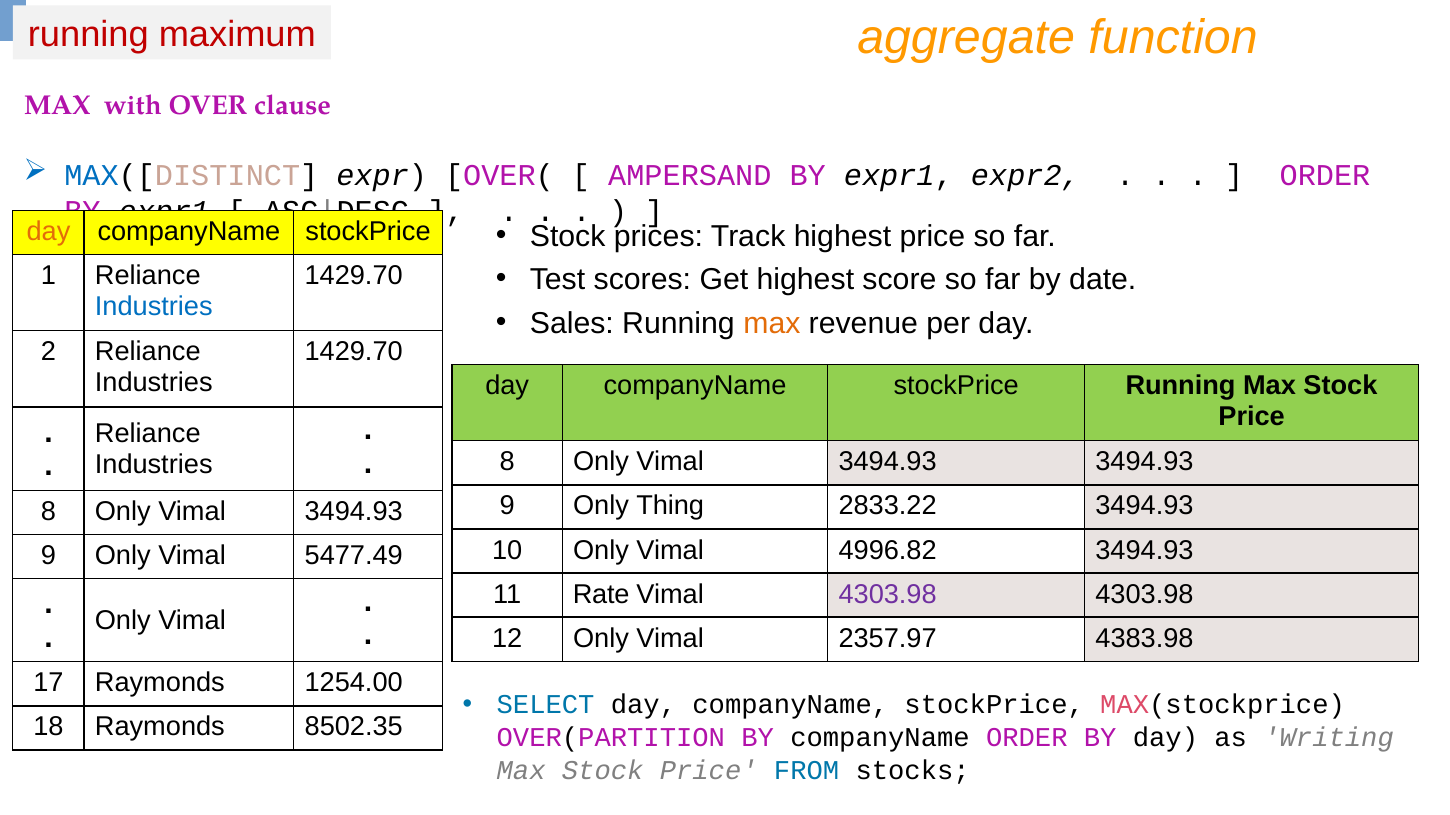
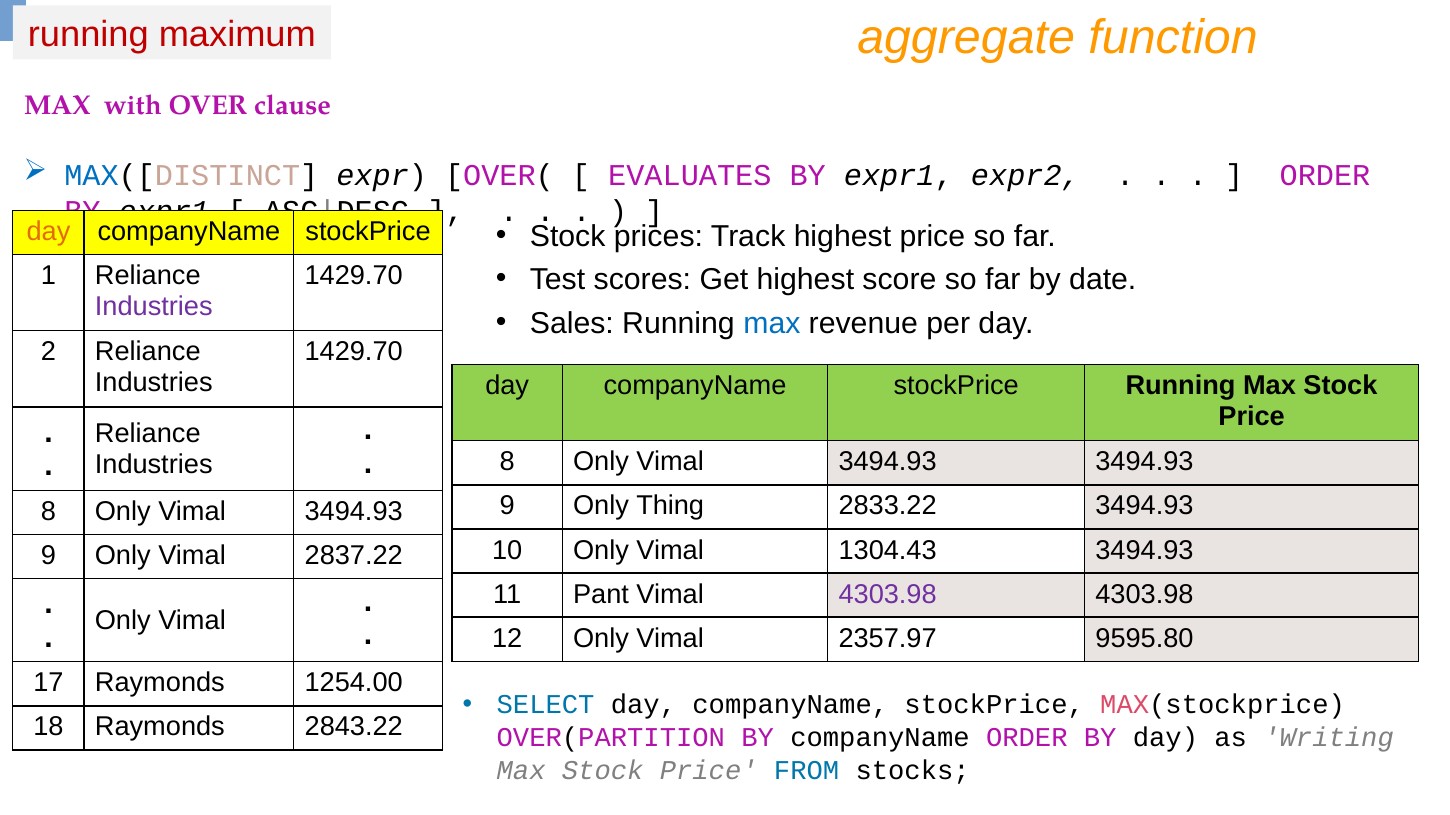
AMPERSAND: AMPERSAND -> EVALUATES (690, 175)
Industries colour: blue -> purple (154, 306)
max colour: orange -> blue (772, 323)
4996.82: 4996.82 -> 1304.43 (888, 550)
5477.49: 5477.49 -> 2837.22 (354, 556)
Rate: Rate -> Pant (601, 595)
4383.98: 4383.98 -> 9595.80 (1144, 639)
8502.35: 8502.35 -> 2843.22 (354, 728)
